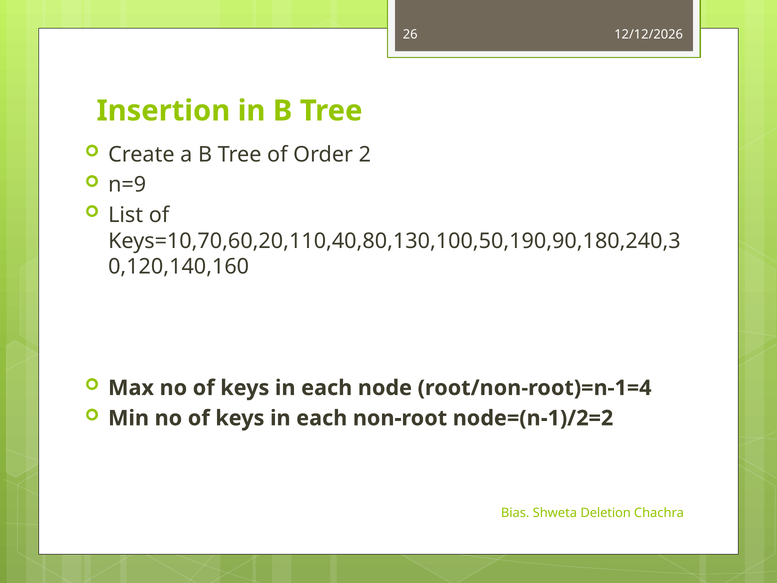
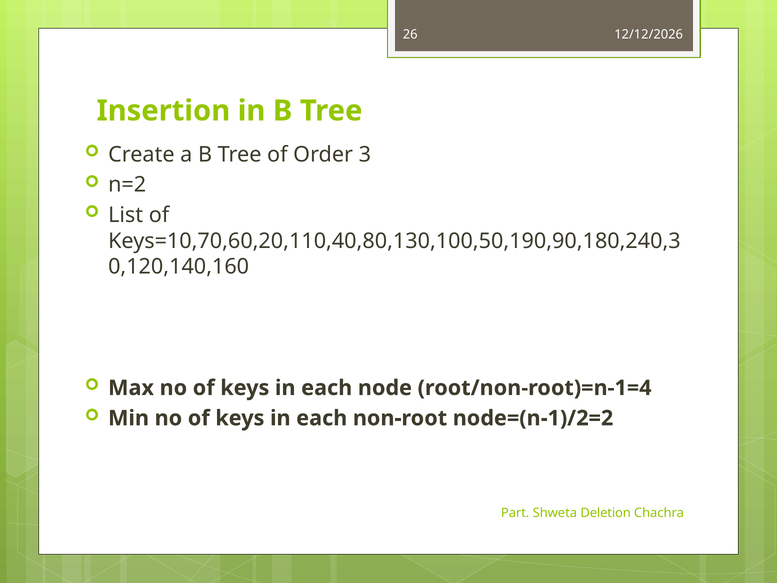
2: 2 -> 3 (365, 154)
n=9: n=9 -> n=2 (127, 185)
Bias: Bias -> Part (515, 513)
